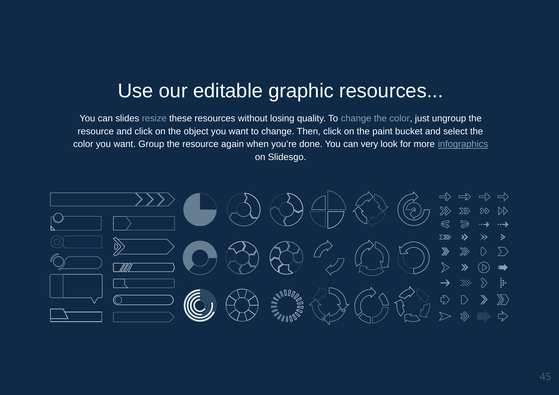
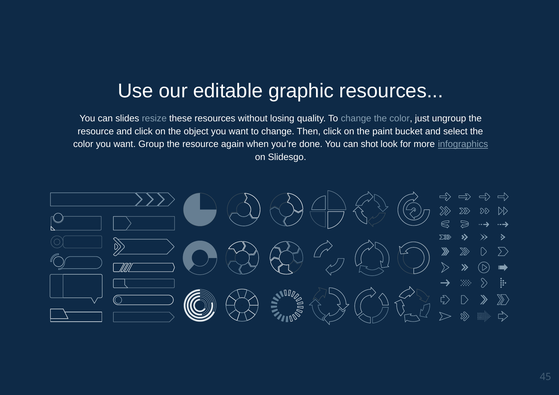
very: very -> shot (369, 144)
